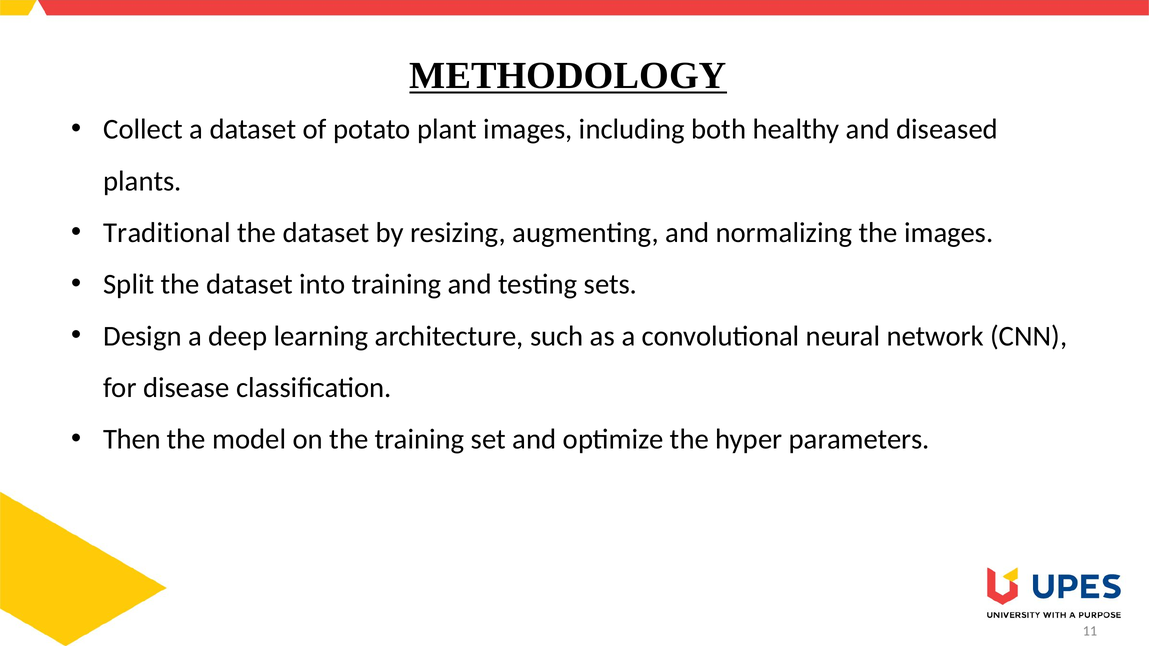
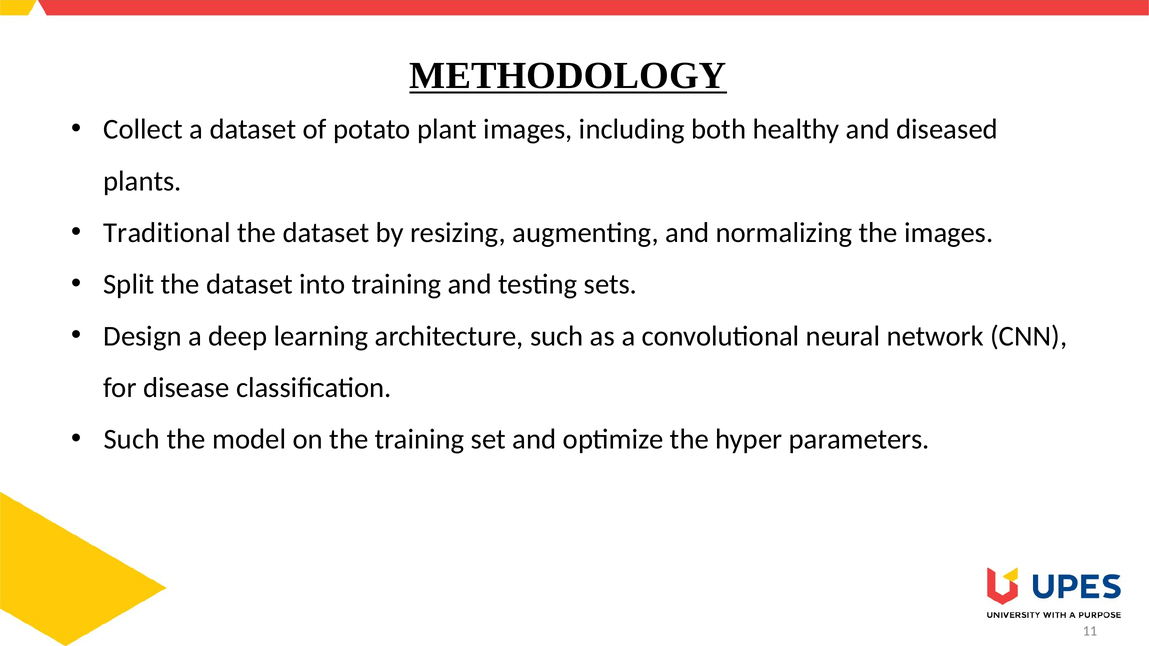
Then: Then -> Such (132, 440)
